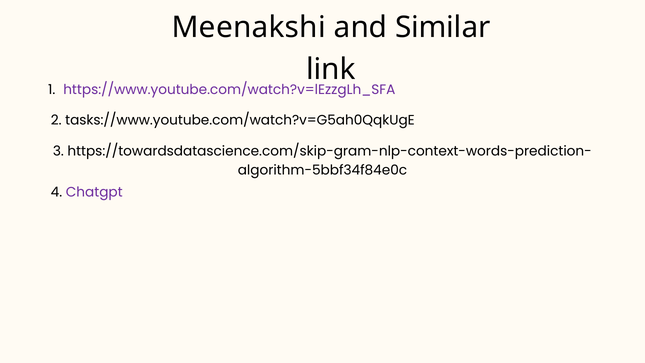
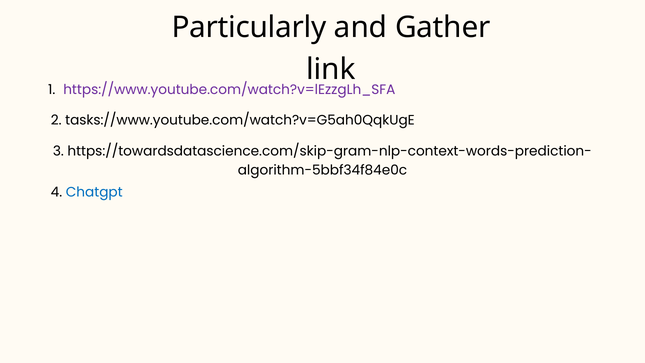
Meenakshi: Meenakshi -> Particularly (249, 27)
Similar: Similar -> Gather (443, 27)
Chatgpt colour: purple -> blue (94, 192)
